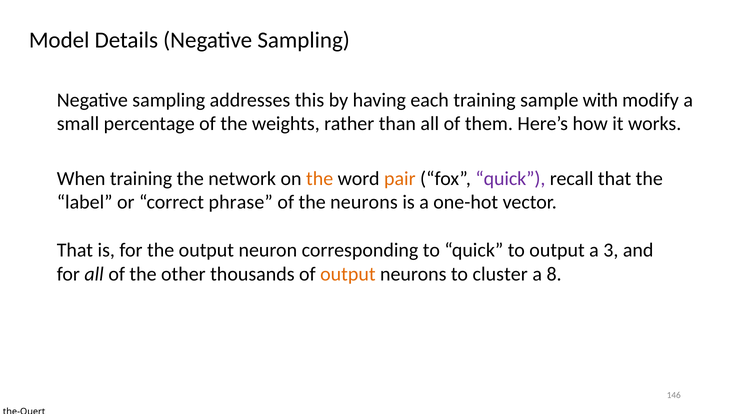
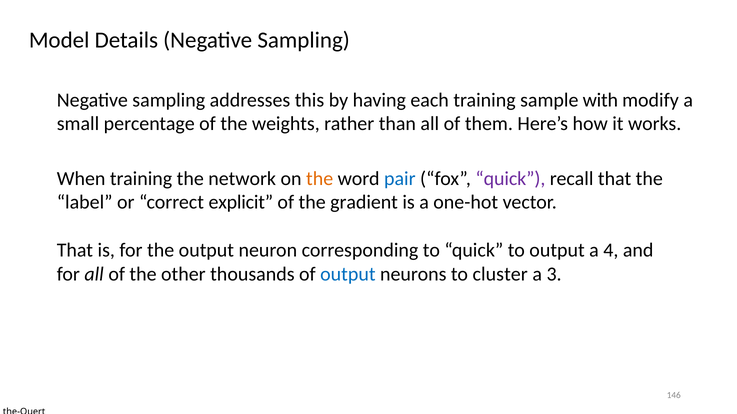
pair colour: orange -> blue (400, 179)
phrase: phrase -> explicit (241, 203)
the neurons: neurons -> gradient (364, 203)
3: 3 -> 4 (611, 251)
output colour: orange -> blue (348, 274)
8: 8 -> 3 (554, 274)
